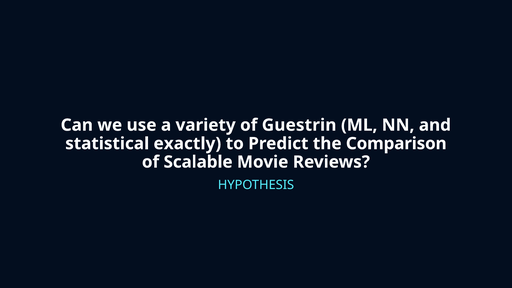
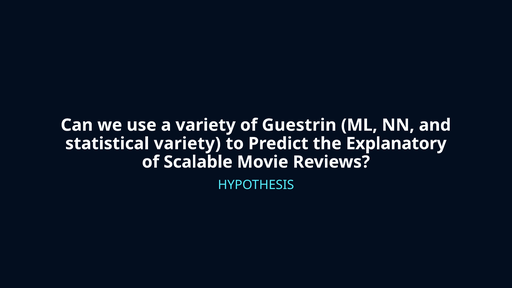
statistical exactly: exactly -> variety (187, 144)
Comparison: Comparison -> Explanatory (396, 144)
